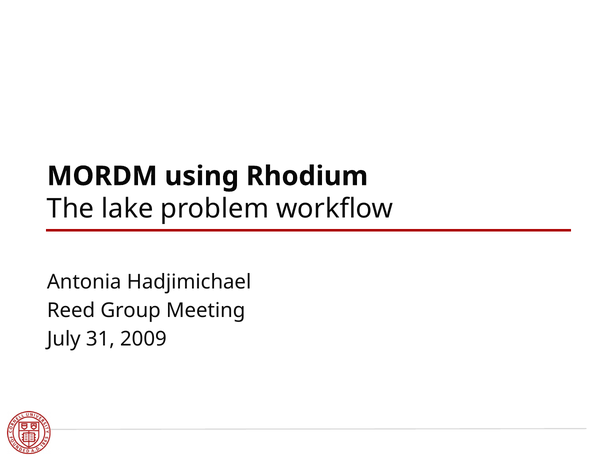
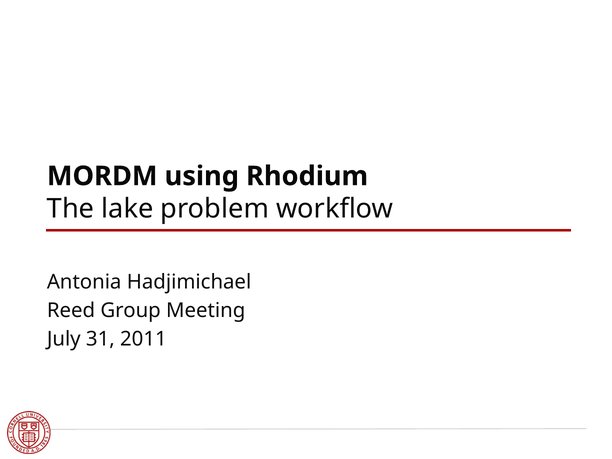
2009: 2009 -> 2011 (143, 339)
